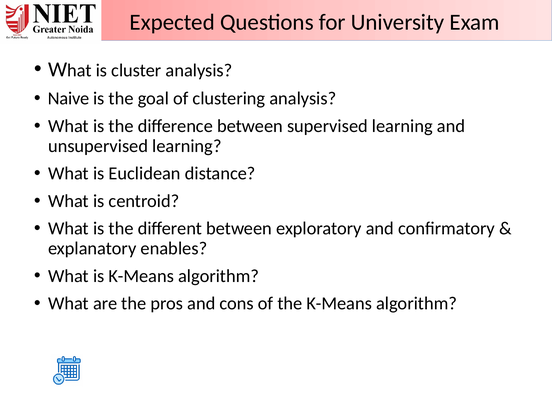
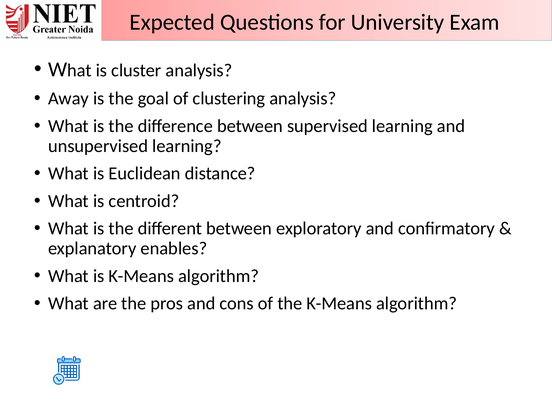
Naive: Naive -> Away (68, 99)
